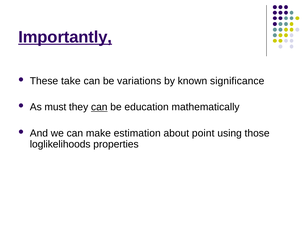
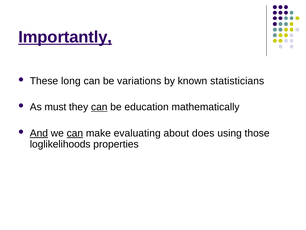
take: take -> long (71, 81)
significance: significance -> statisticians (237, 81)
And underline: none -> present (39, 133)
can underline: none -> present (75, 133)
estimation: estimation -> evaluating (137, 133)
point: point -> does (203, 133)
